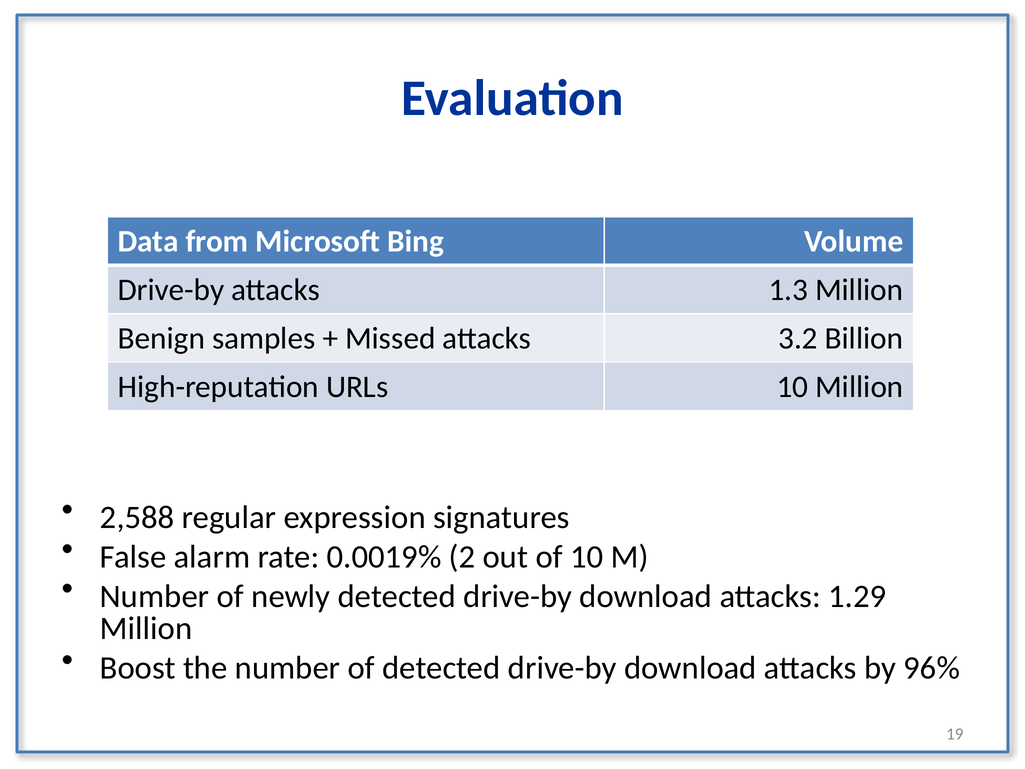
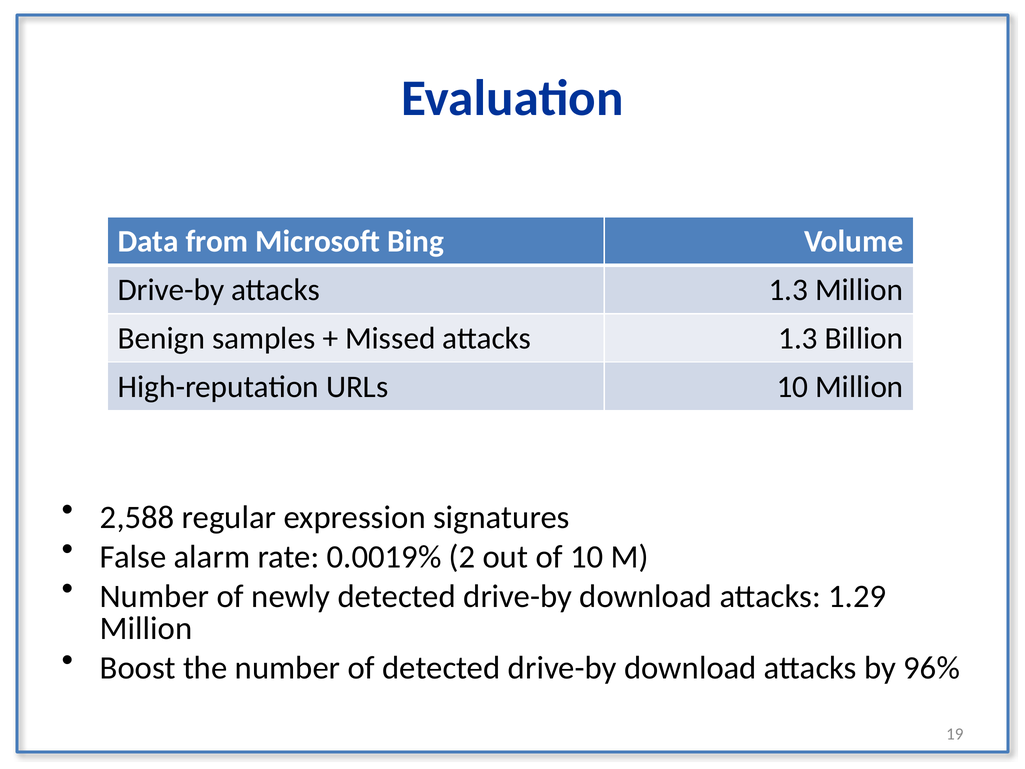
Missed attacks 3.2: 3.2 -> 1.3 (798, 338)
